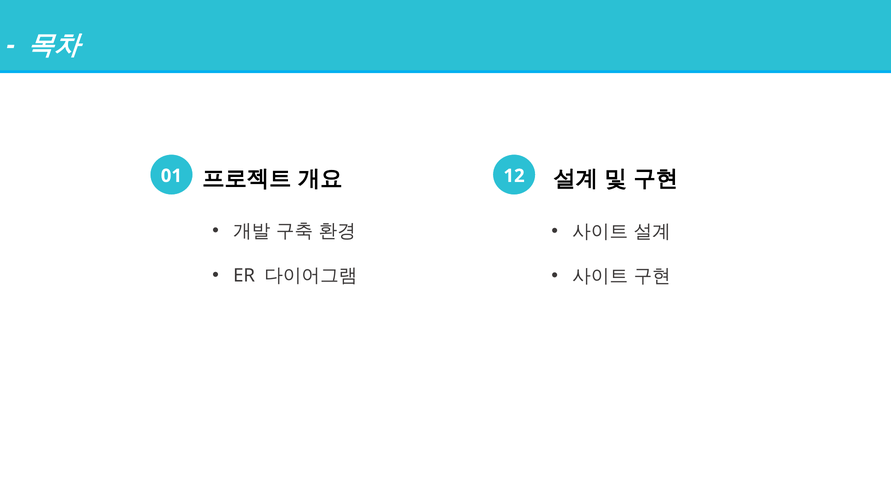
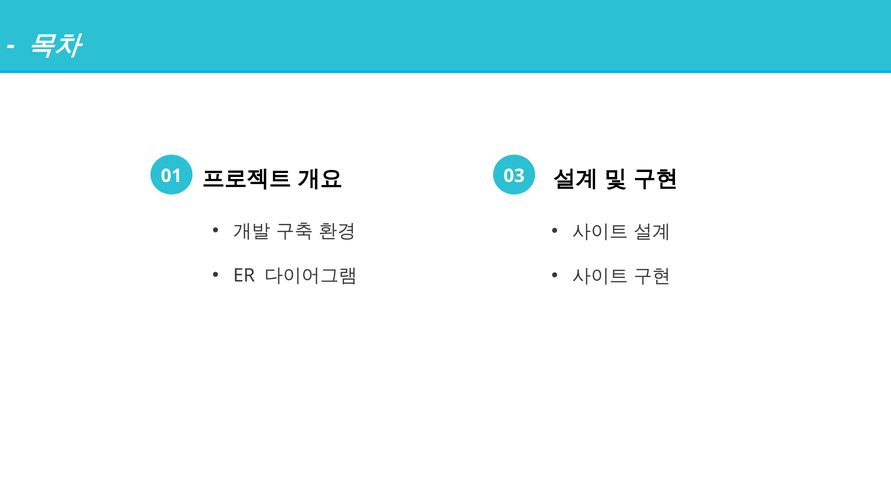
12: 12 -> 03 (514, 176)
